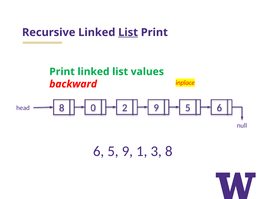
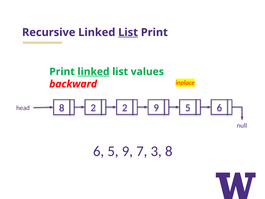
linked underline: none -> present (93, 72)
8 0: 0 -> 2 (93, 108)
1: 1 -> 7 (142, 151)
